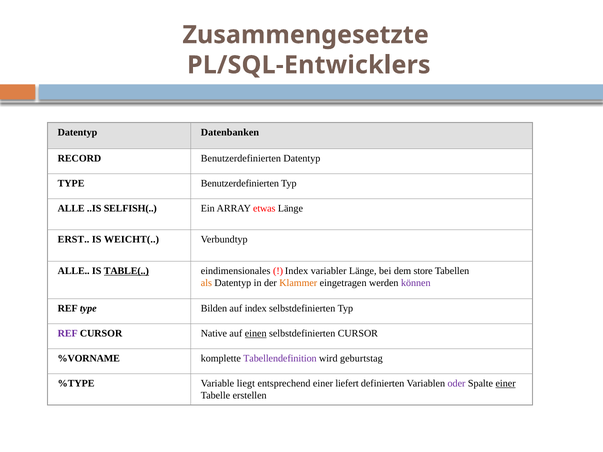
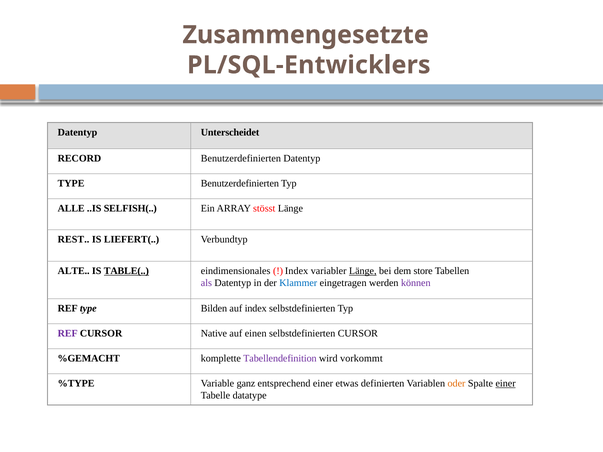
Datenbanken: Datenbanken -> Unterscheidet (230, 132)
etwas: etwas -> stösst (264, 209)
ERST: ERST -> REST (74, 240)
WEICHT(: WEICHT( -> LIEFERT( (132, 240)
ALLE: ALLE -> ALTE (74, 271)
Länge underline: none -> present (363, 271)
als colour: orange -> purple (206, 283)
Klammer colour: orange -> blue (298, 283)
einen underline: present -> none (256, 334)
%VORNAME: %VORNAME -> %GEMACHT (89, 359)
geburtstag: geburtstag -> vorkommt (361, 359)
liegt: liegt -> ganz (246, 383)
liefert: liefert -> etwas (347, 383)
oder colour: purple -> orange (457, 383)
erstellen: erstellen -> datatype (250, 396)
